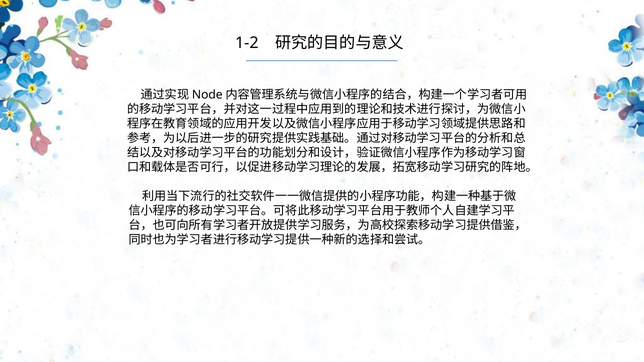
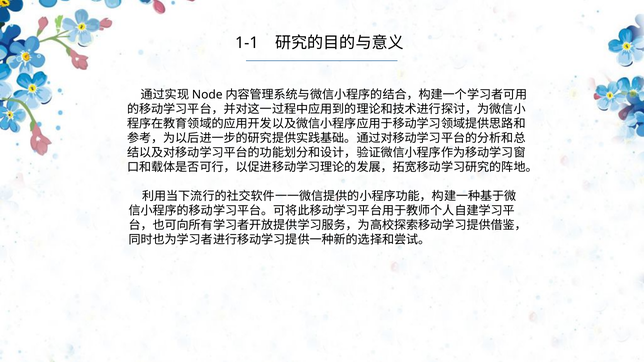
1-2: 1-2 -> 1-1 (247, 43)
